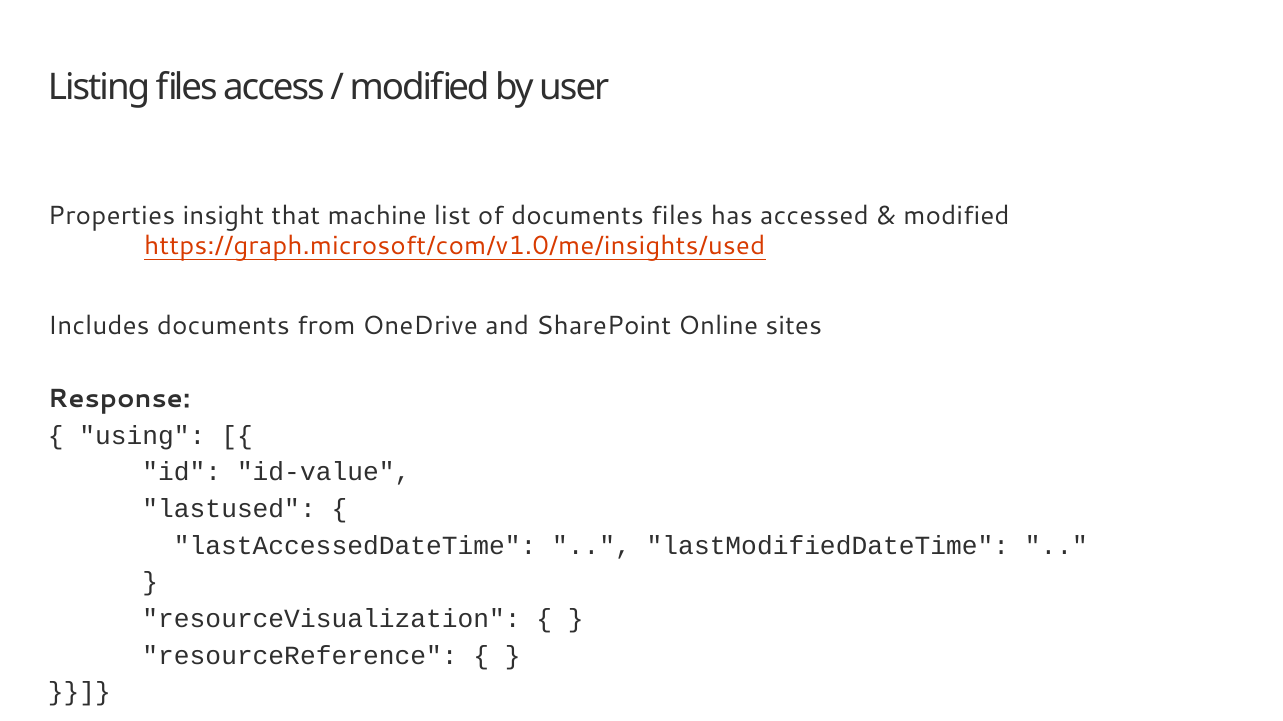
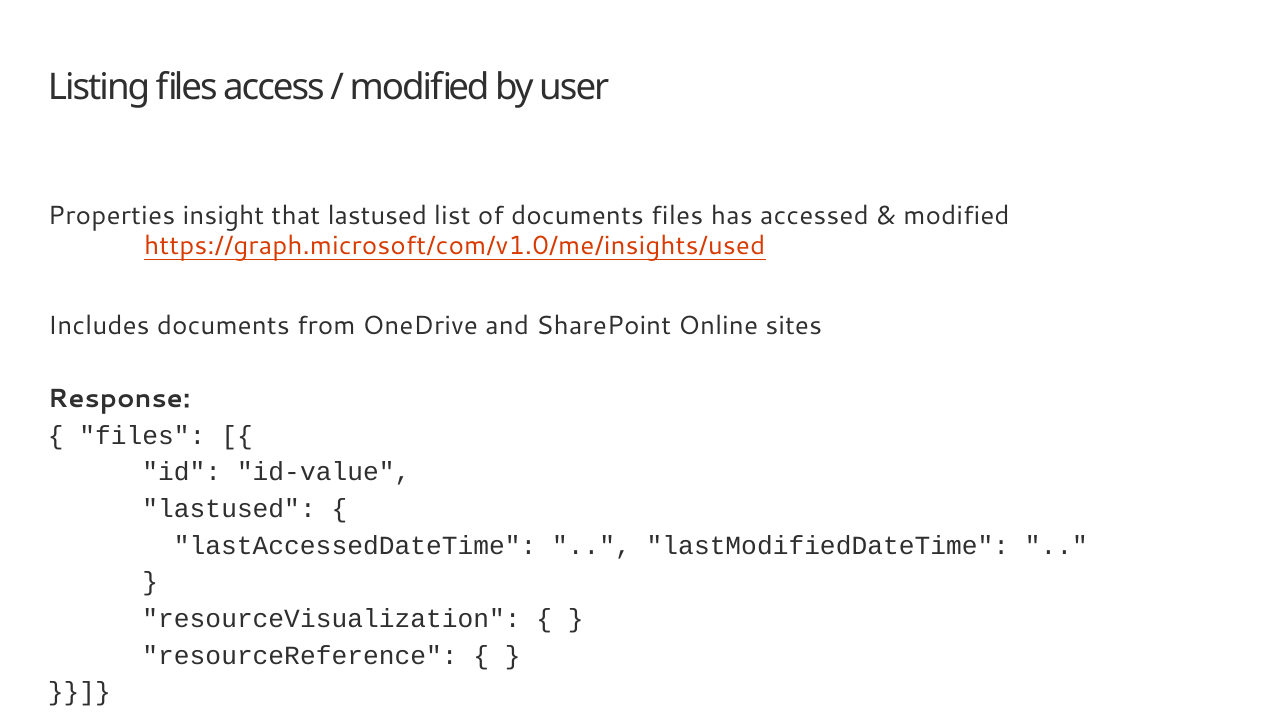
that machine: machine -> lastused (377, 216)
using: using -> files (142, 436)
